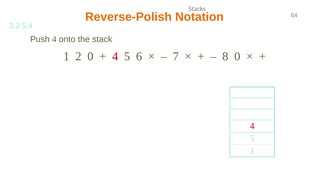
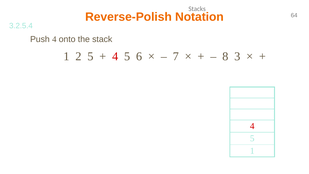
2 0: 0 -> 5 (90, 56)
8 0: 0 -> 3 (237, 56)
